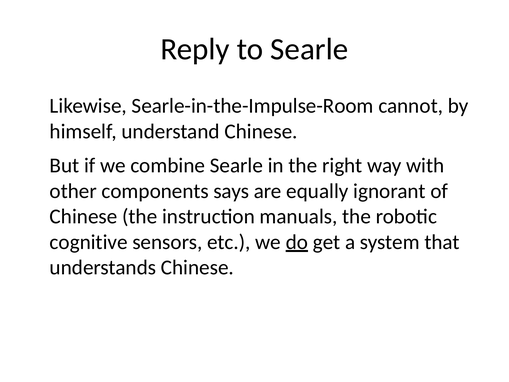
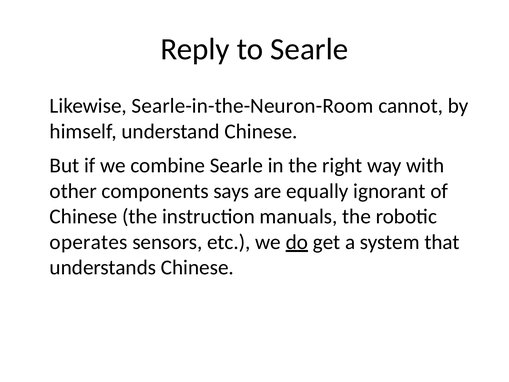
Searle-in-the-Impulse-Room: Searle-in-the-Impulse-Room -> Searle-in-the-Neuron-Room (253, 106)
cognitive: cognitive -> operates (89, 242)
